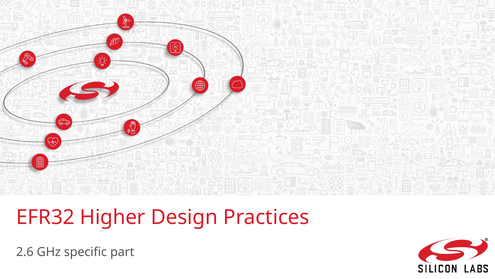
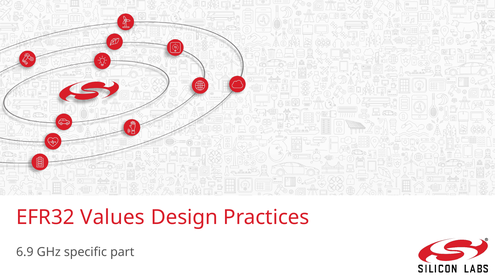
Higher: Higher -> Values (113, 217)
2.6: 2.6 -> 6.9 (25, 251)
